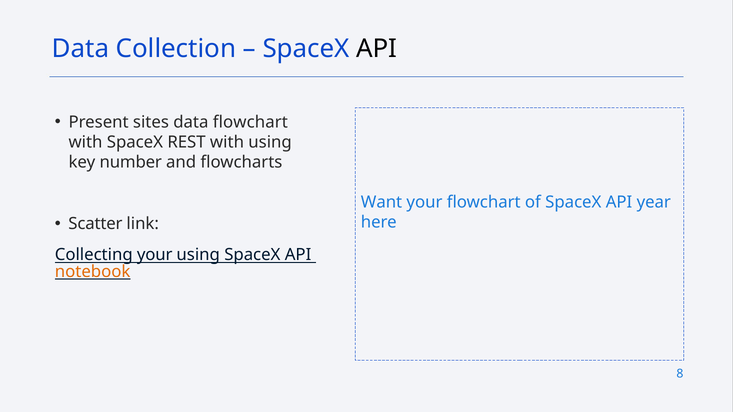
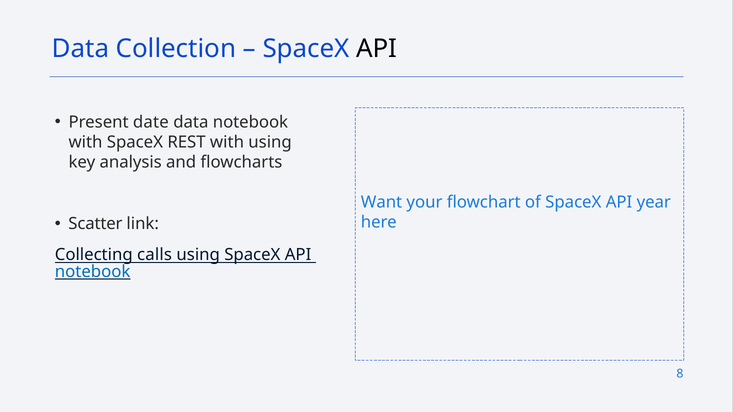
sites: sites -> date (151, 122)
data flowchart: flowchart -> notebook (250, 122)
number: number -> analysis (131, 162)
Collecting your: your -> calls (155, 255)
notebook colour: orange -> blue (93, 272)
